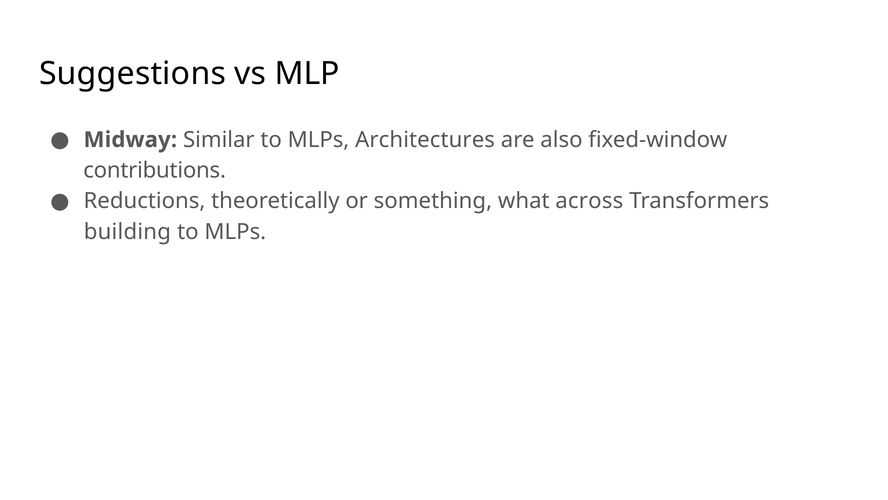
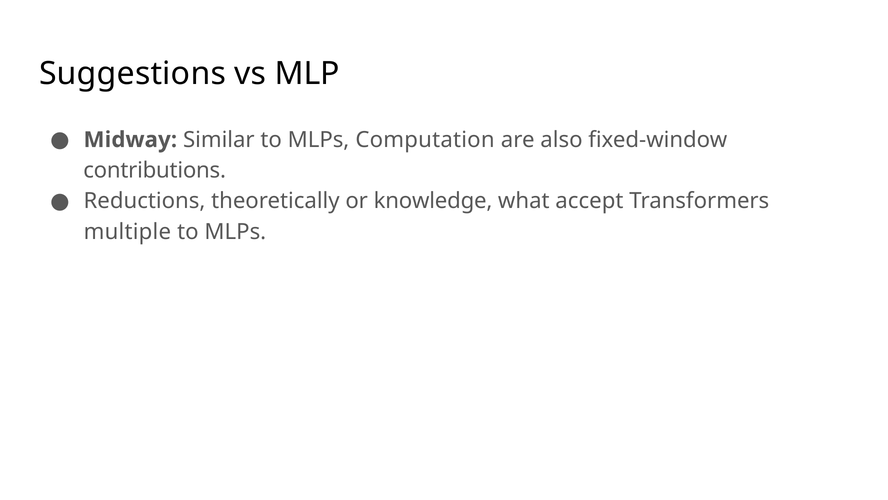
Architectures: Architectures -> Computation (425, 140)
something: something -> knowledge (433, 201)
across: across -> accept (589, 201)
building: building -> multiple (127, 232)
